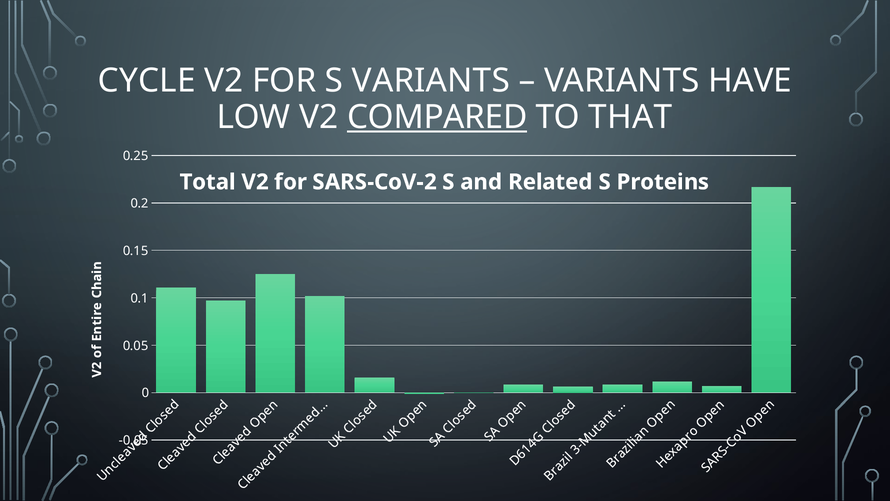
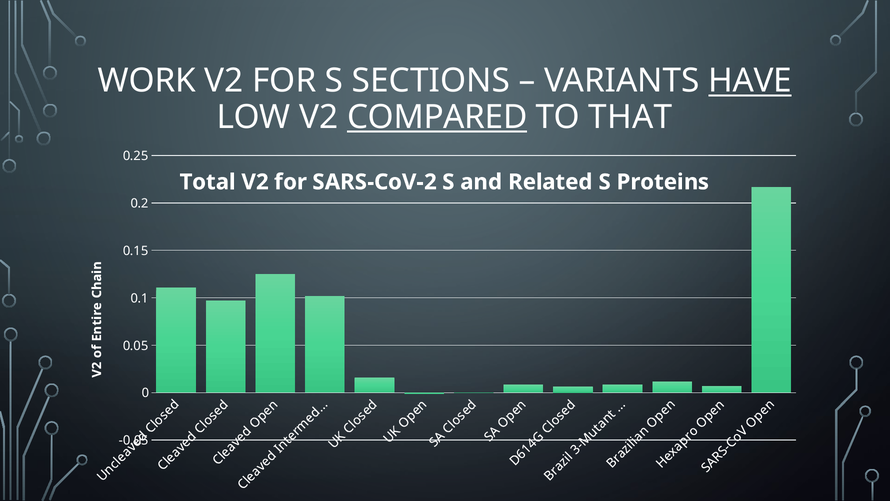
CYCLE: CYCLE -> WORK (147, 81)
S VARIANTS: VARIANTS -> SECTIONS (431, 81)
HAVE underline: none -> present (750, 81)
